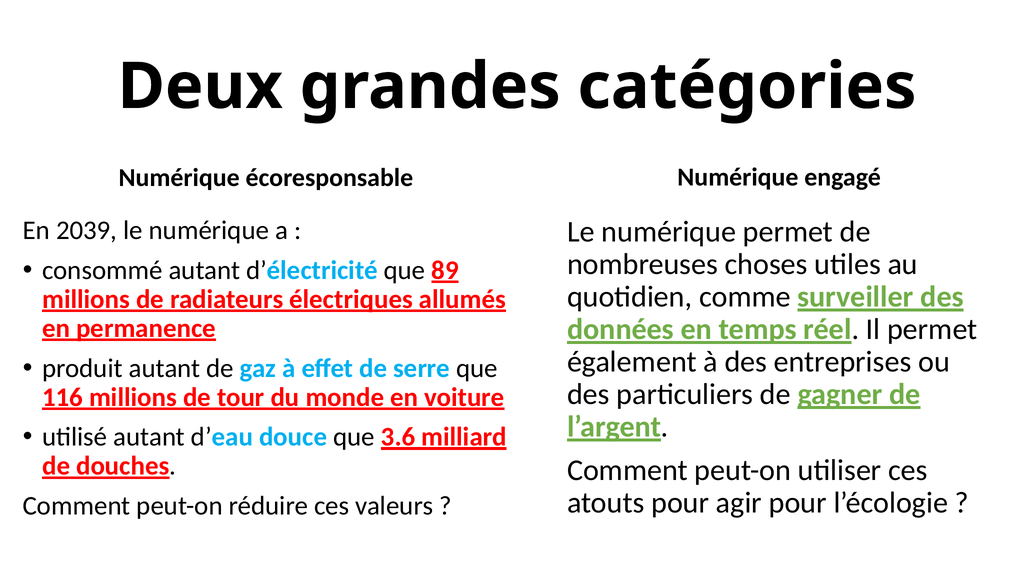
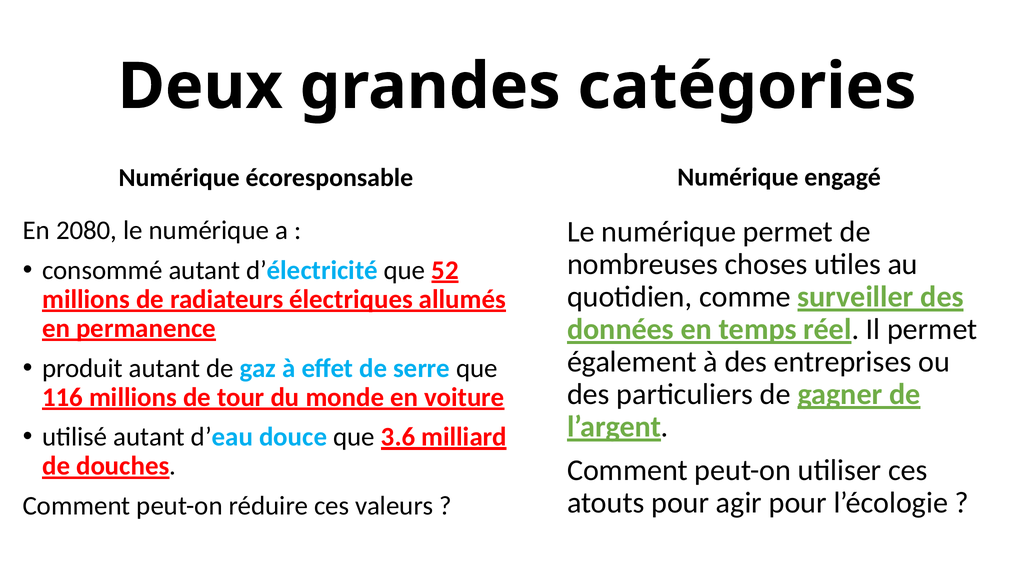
2039: 2039 -> 2080 (87, 231)
89: 89 -> 52 (445, 271)
